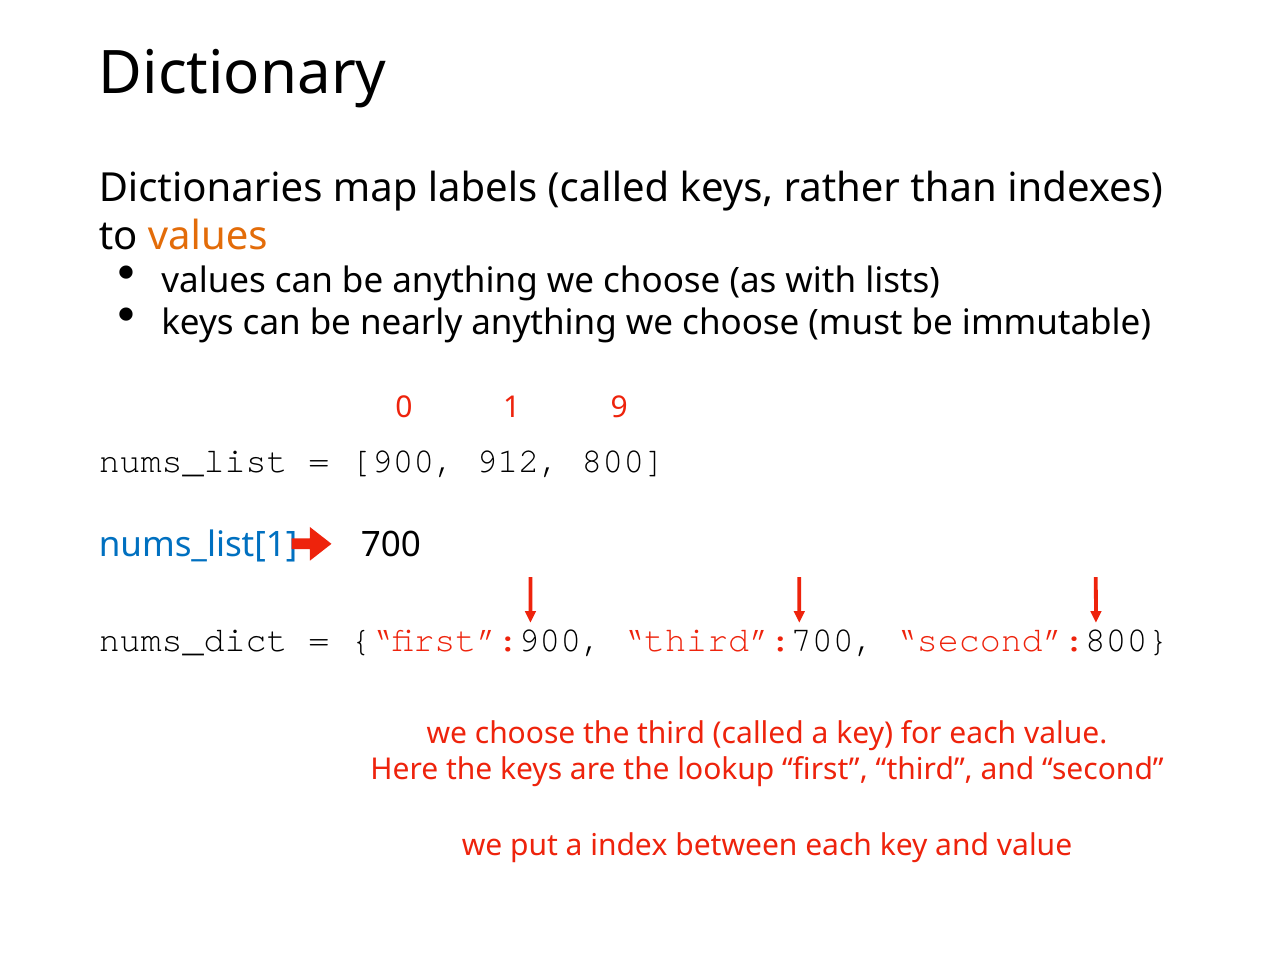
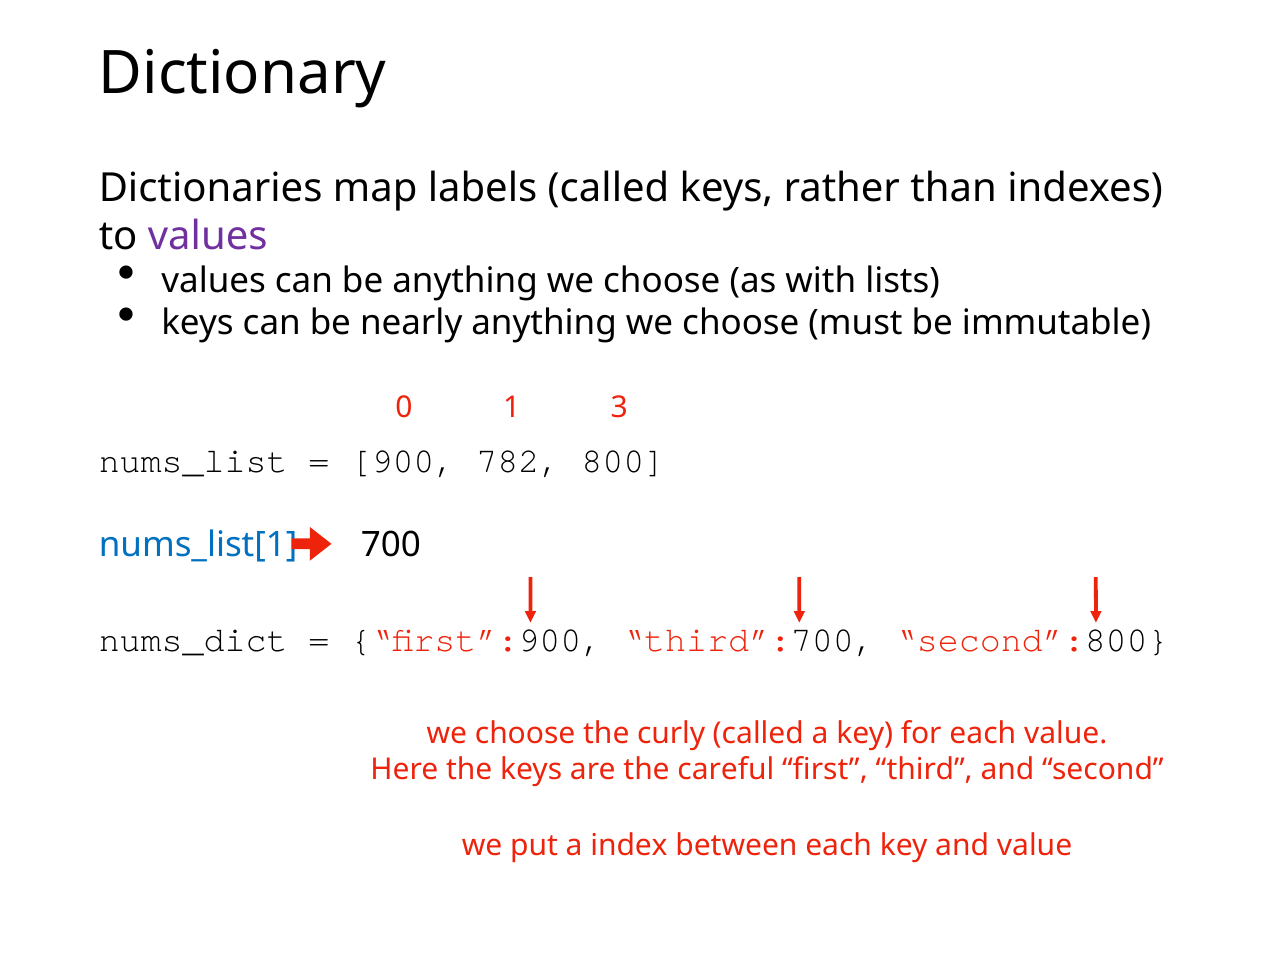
values colour: orange -> purple (208, 236)
9: 9 -> 3 (619, 408)
912: 912 -> 782 (518, 461)
the third: third -> curly (671, 733)
lookup: lookup -> careful (726, 769)
